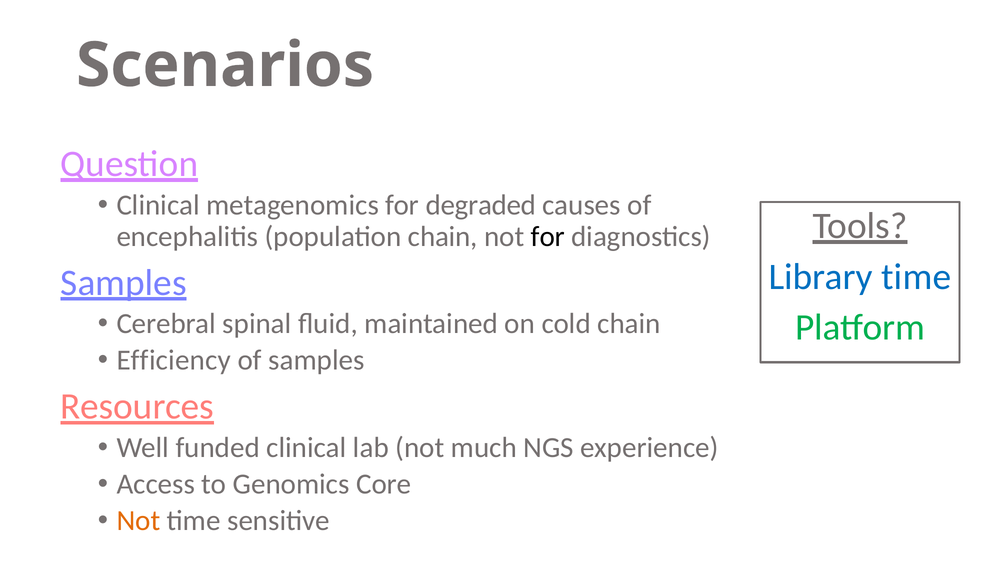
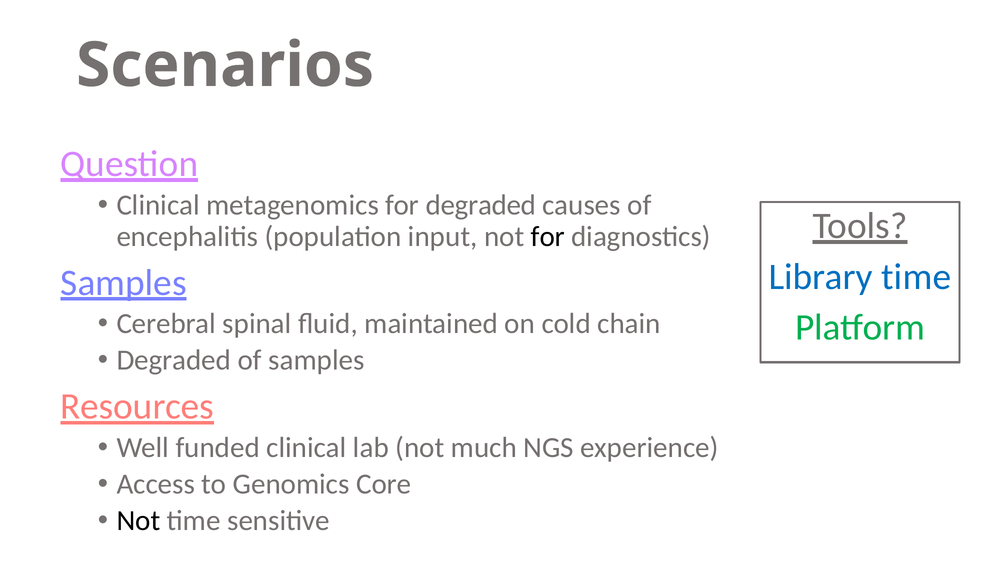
population chain: chain -> input (443, 236)
Efficiency: Efficiency -> Degraded (174, 360)
Not colour: orange -> black (138, 521)
